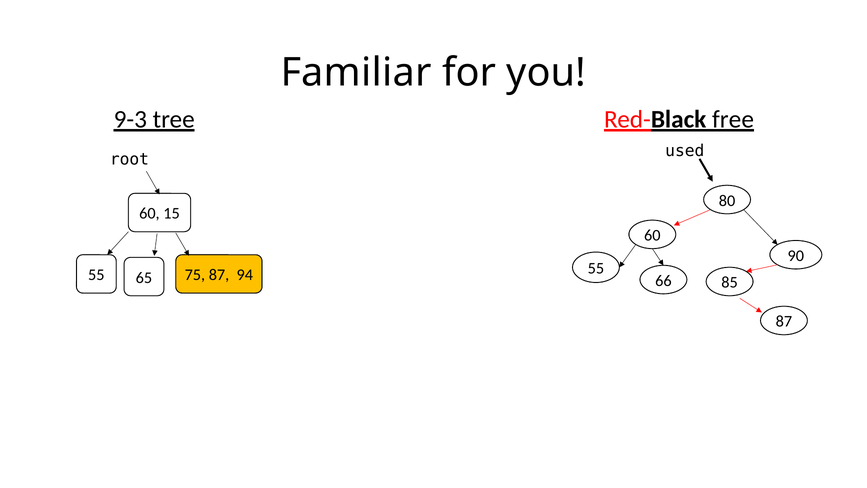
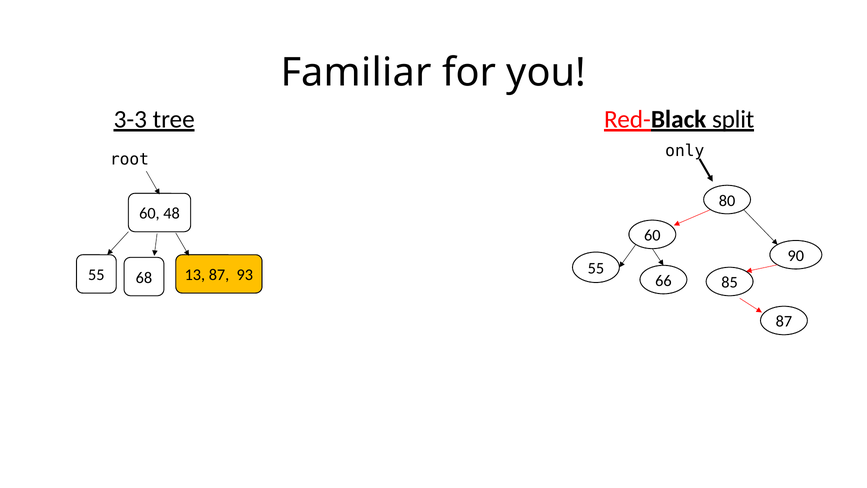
9-3: 9-3 -> 3-3 (130, 119)
free: free -> split (733, 119)
used: used -> only (685, 151)
15: 15 -> 48 (172, 213)
65: 65 -> 68 (144, 277)
75: 75 -> 13 (195, 275)
94: 94 -> 93 (245, 275)
